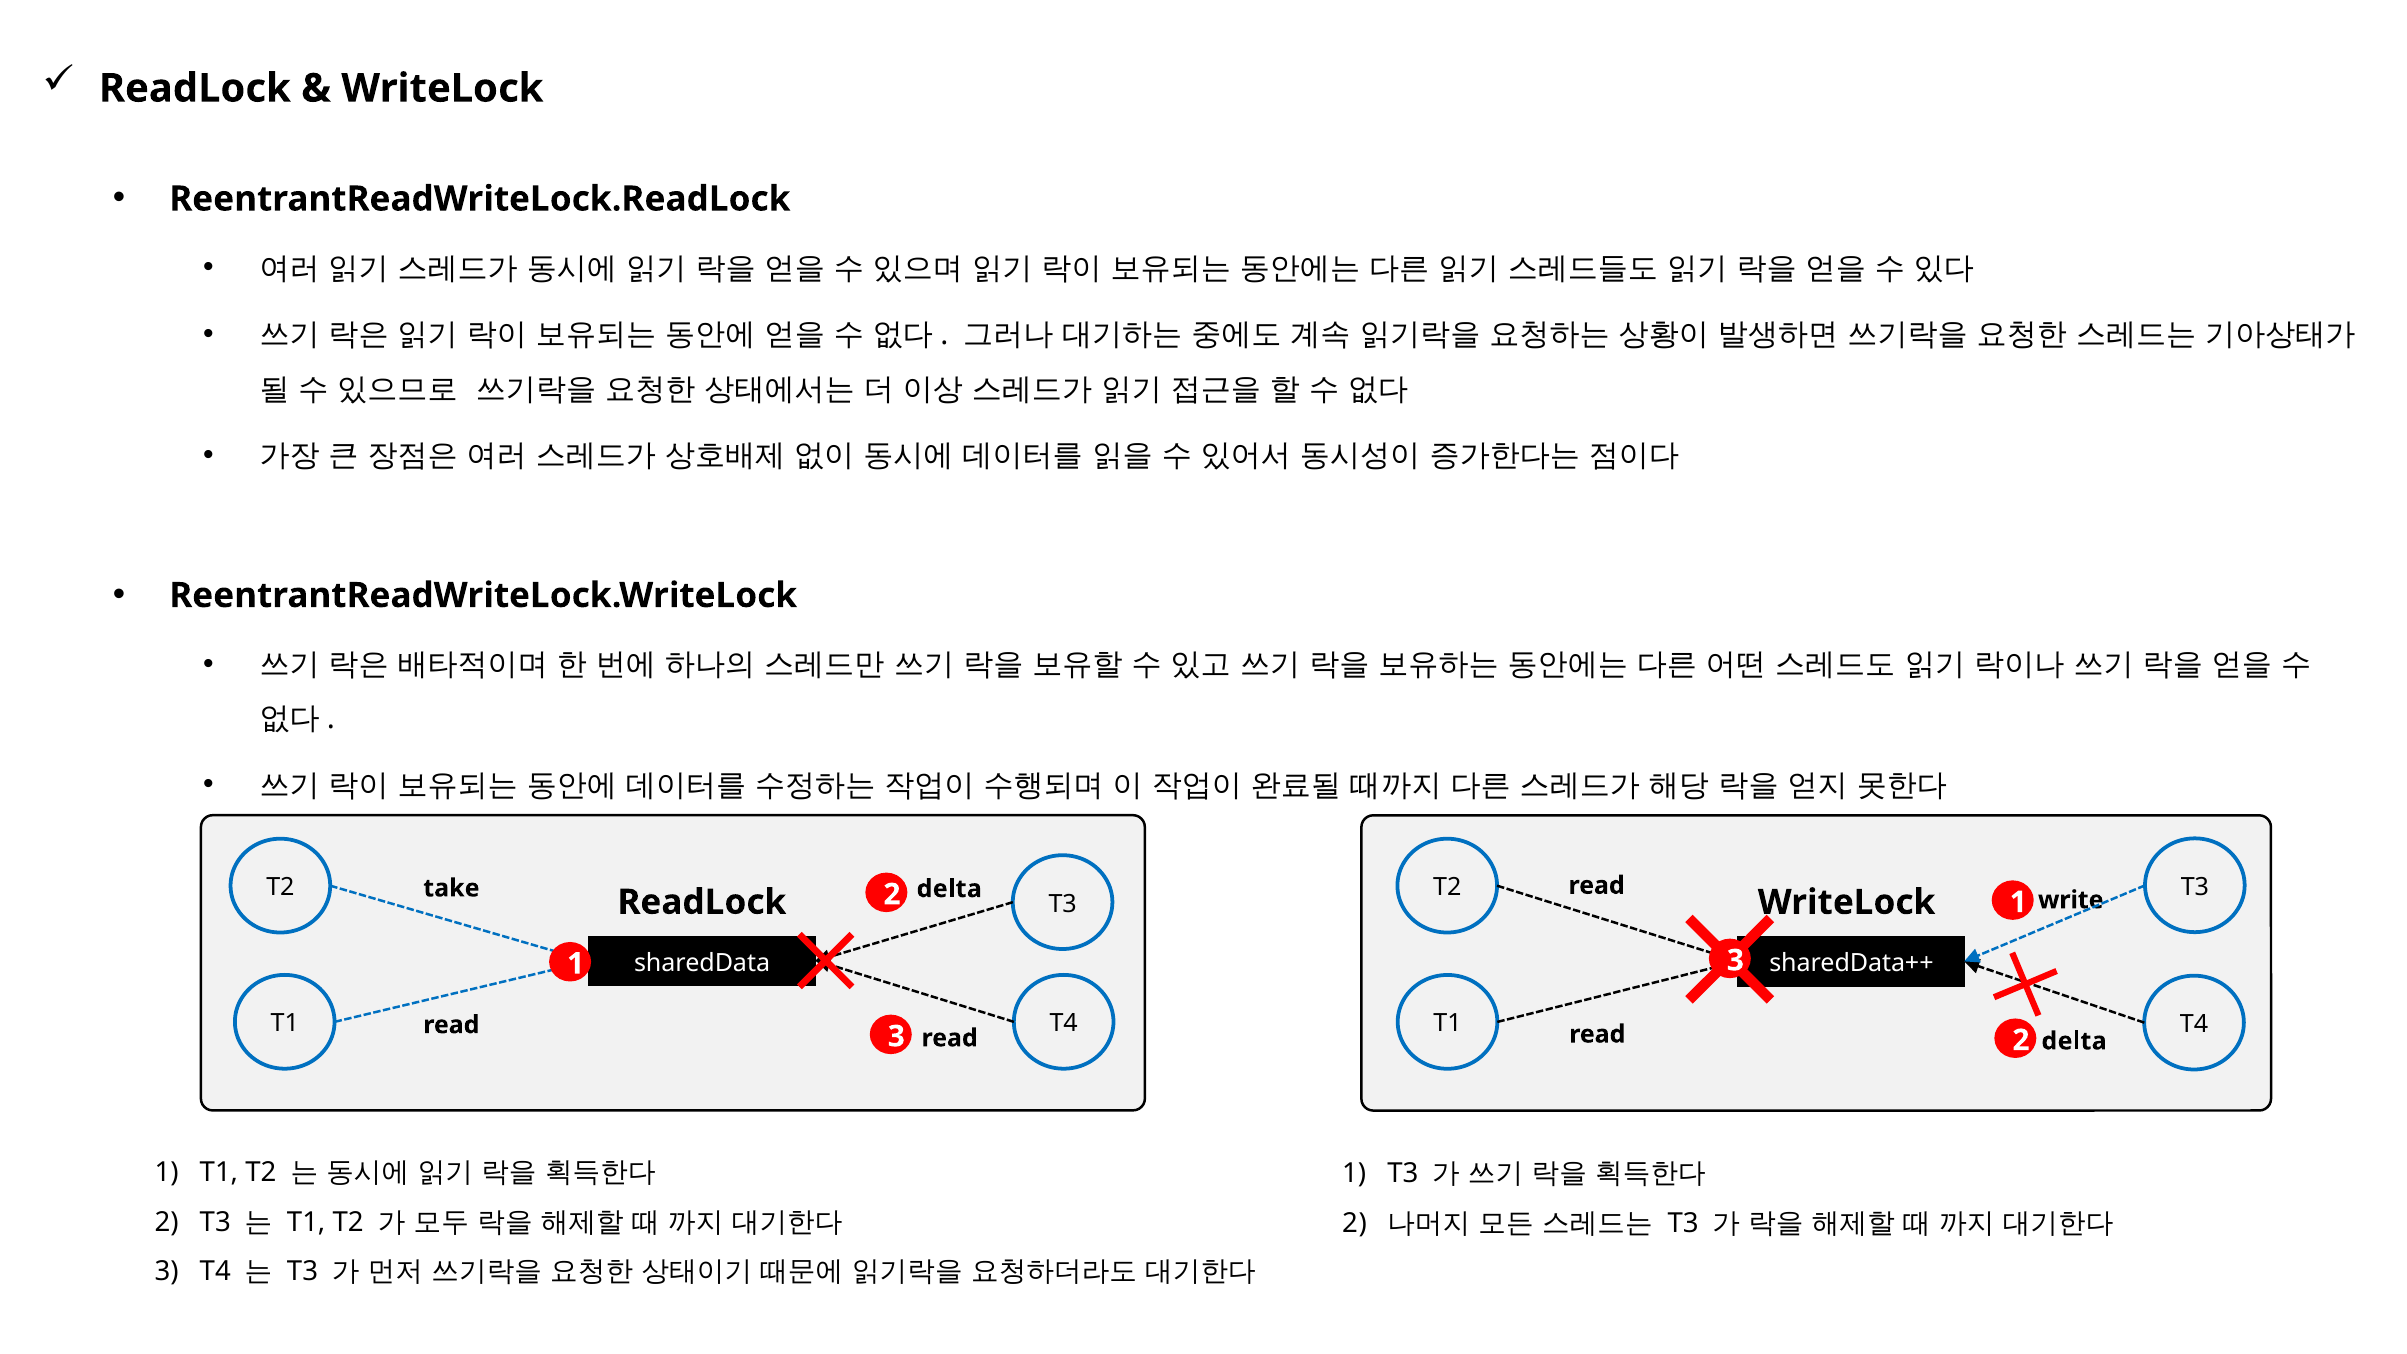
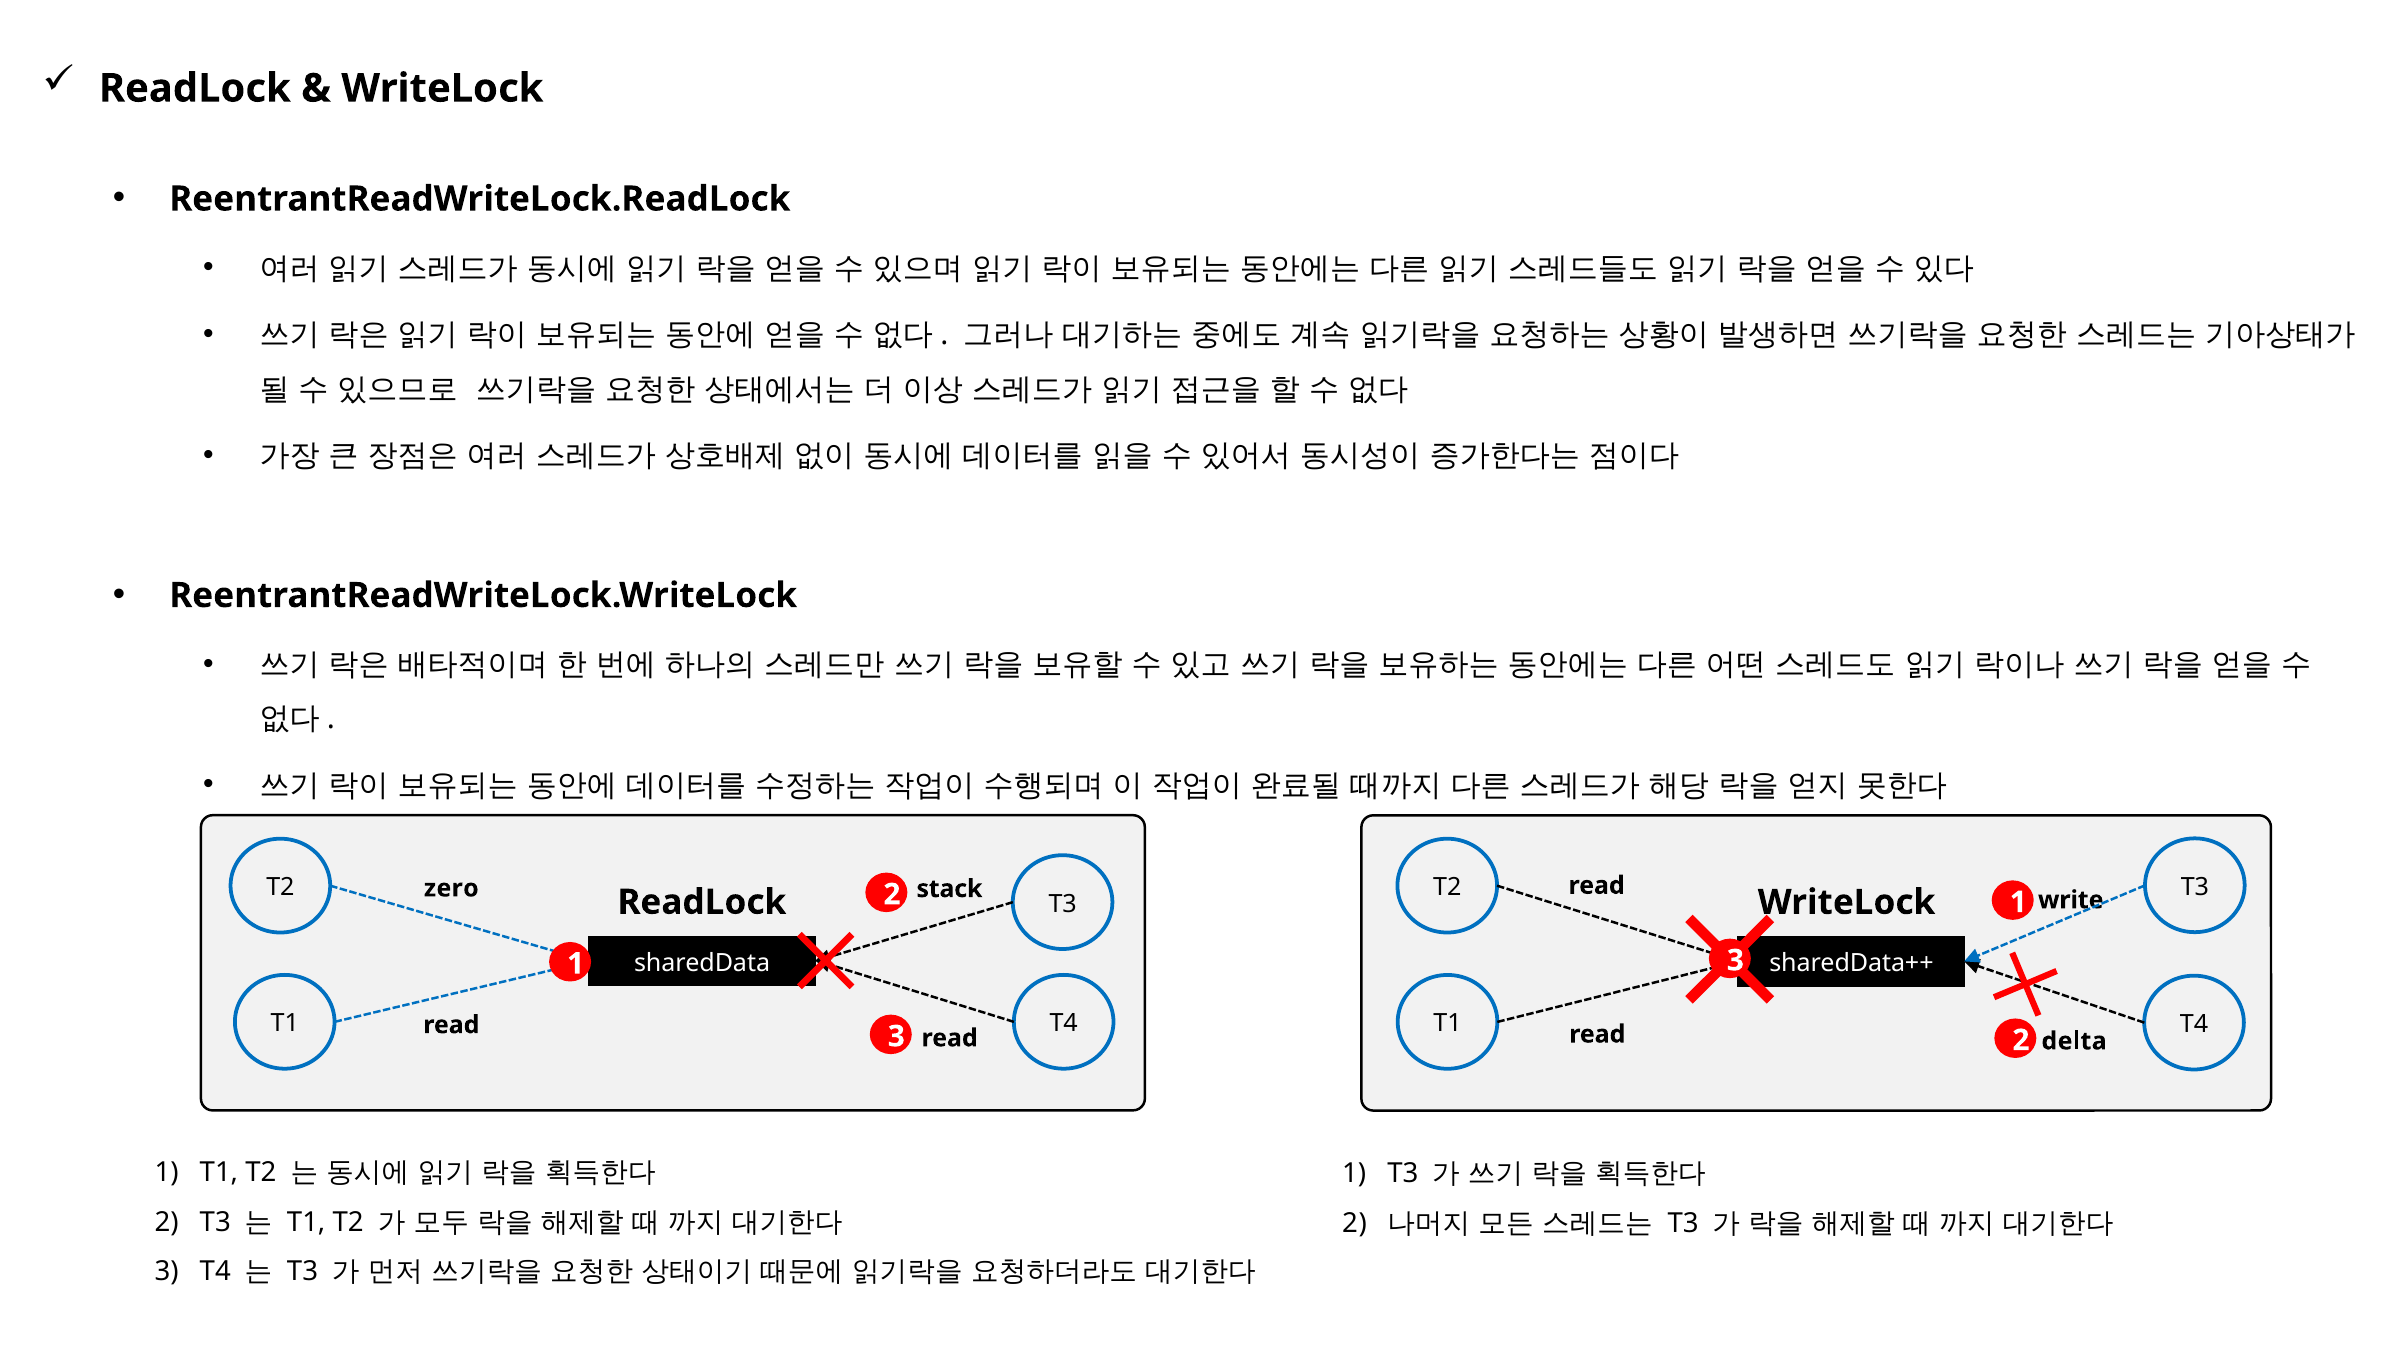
take: take -> zero (451, 888)
delta: delta -> stack (949, 889)
